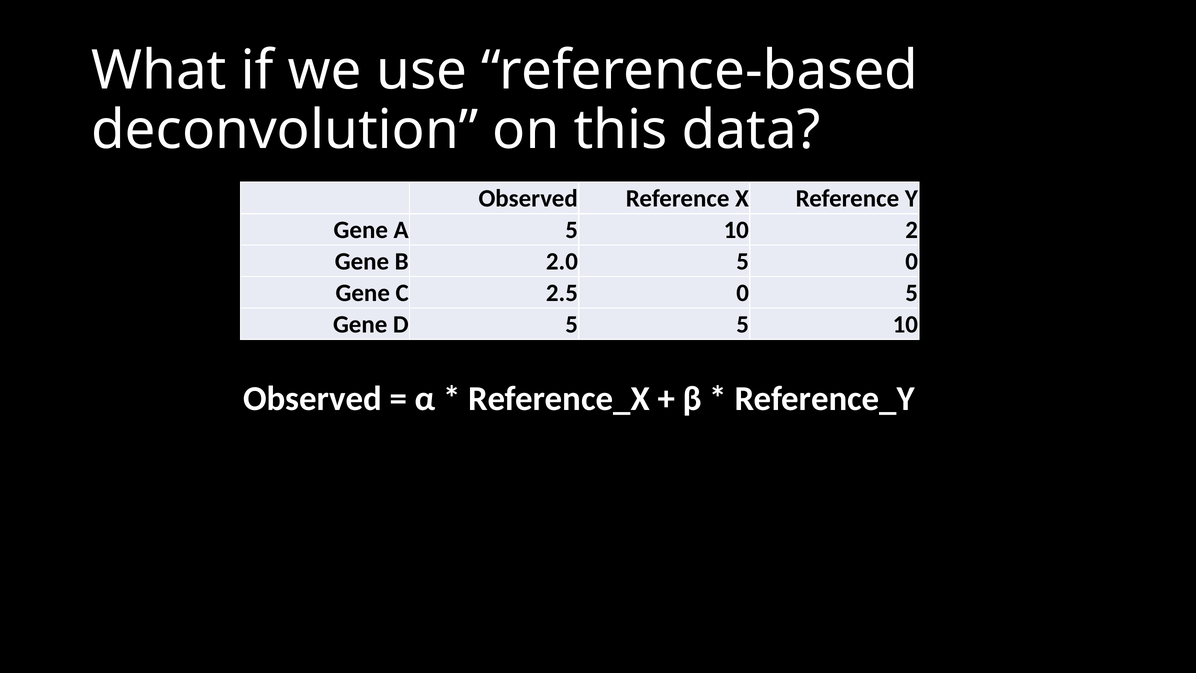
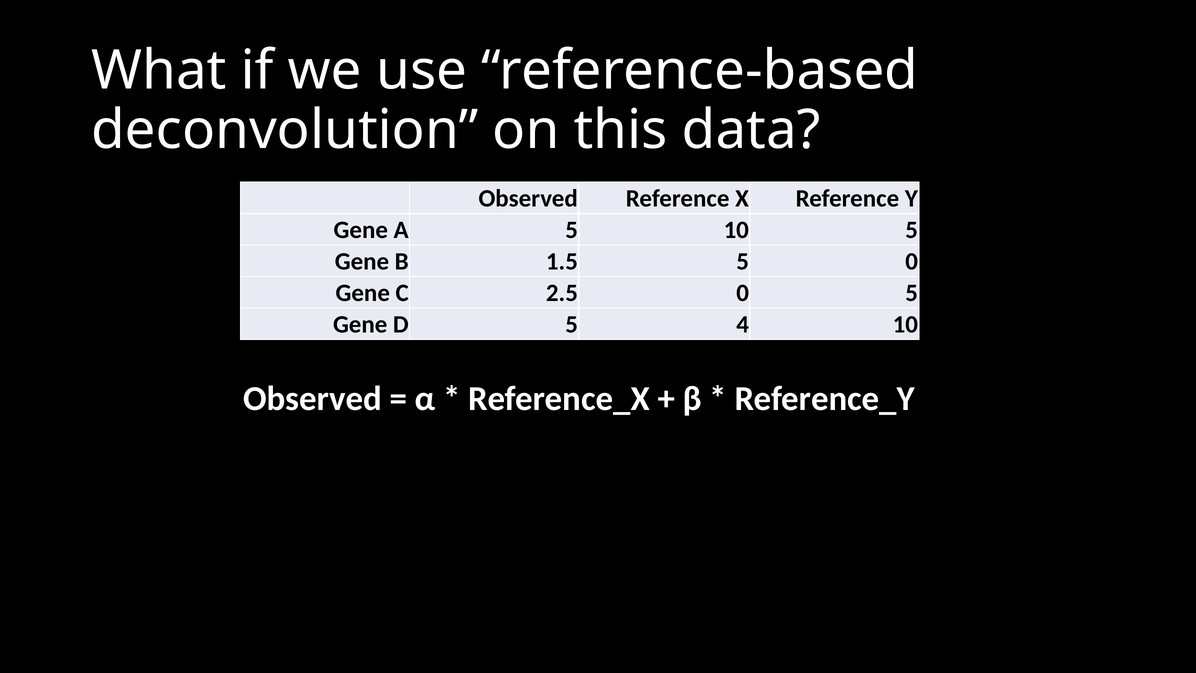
10 2: 2 -> 5 (912, 230)
2.0: 2.0 -> 1.5 (562, 262)
5 5: 5 -> 4 (743, 325)
